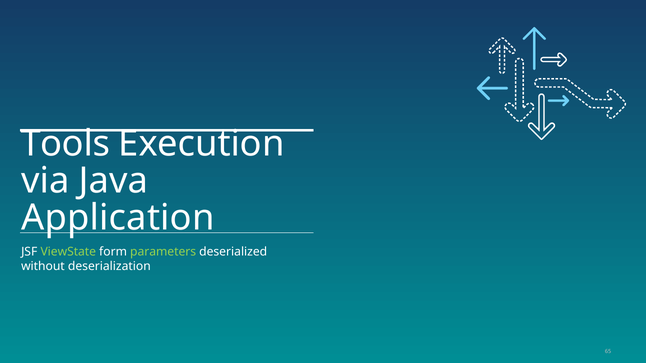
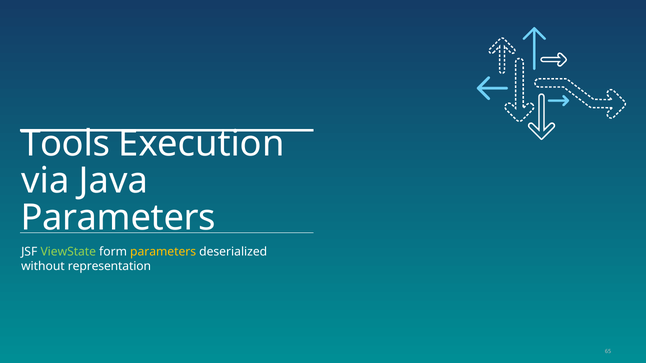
Application: Application -> Parameters (118, 218)
parameters colour: light green -> yellow (163, 252)
deserialization: deserialization -> representation (109, 267)
